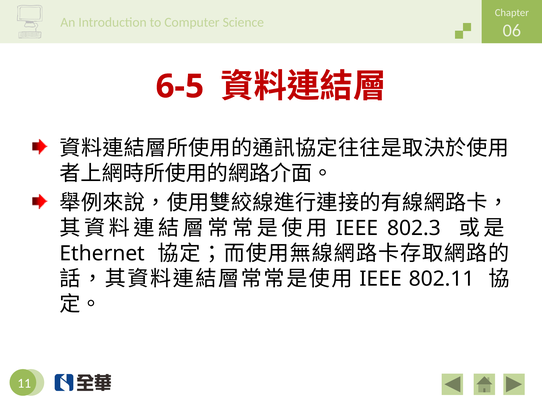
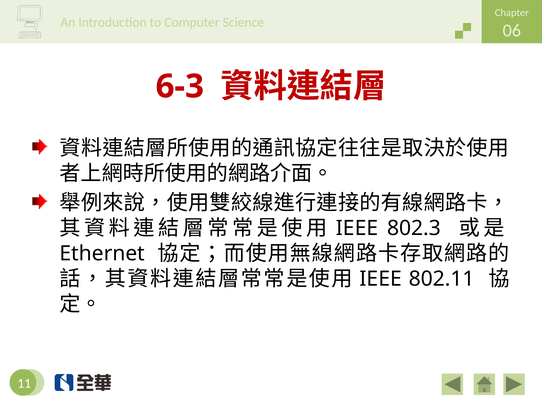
6-5: 6-5 -> 6-3 (180, 86)
